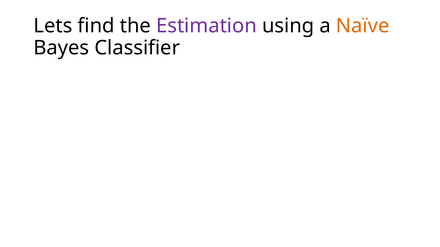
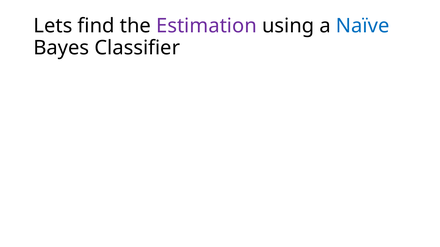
Naïve colour: orange -> blue (363, 26)
